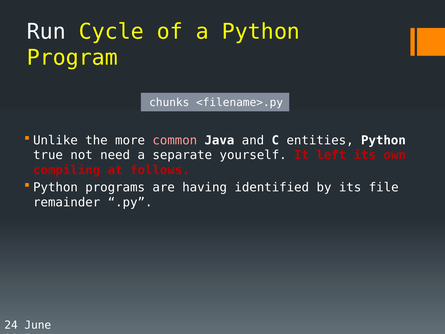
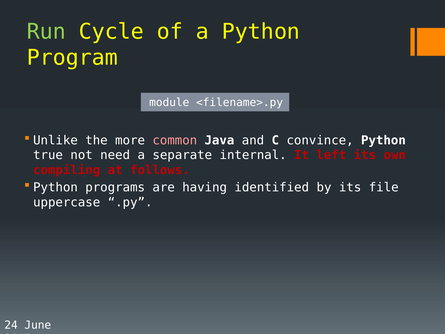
Run colour: white -> light green (46, 32)
chunks: chunks -> module (169, 102)
entities: entities -> convince (320, 140)
yourself: yourself -> internal (253, 155)
remainder: remainder -> uppercase (67, 202)
